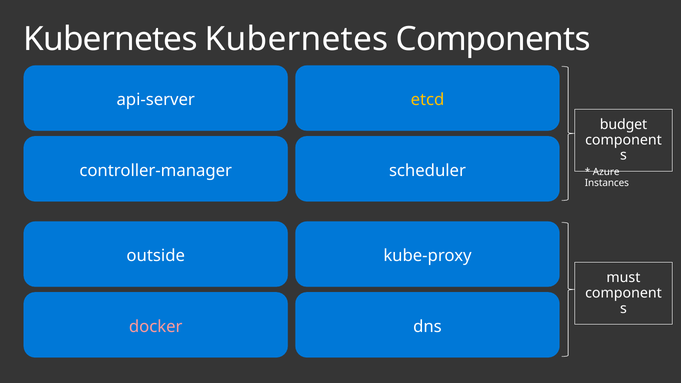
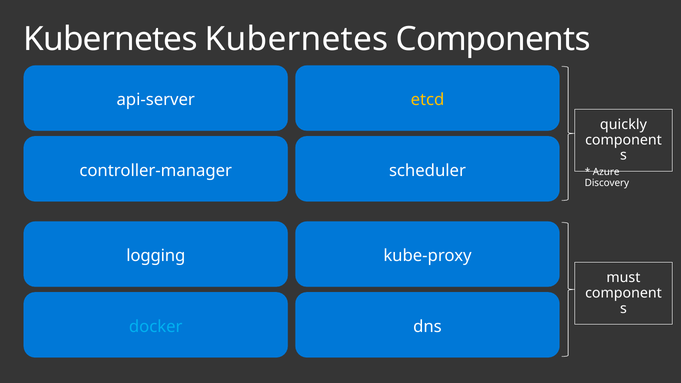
budget: budget -> quickly (623, 125)
Instances: Instances -> Discovery (607, 183)
outside: outside -> logging (156, 256)
docker colour: pink -> light blue (156, 327)
